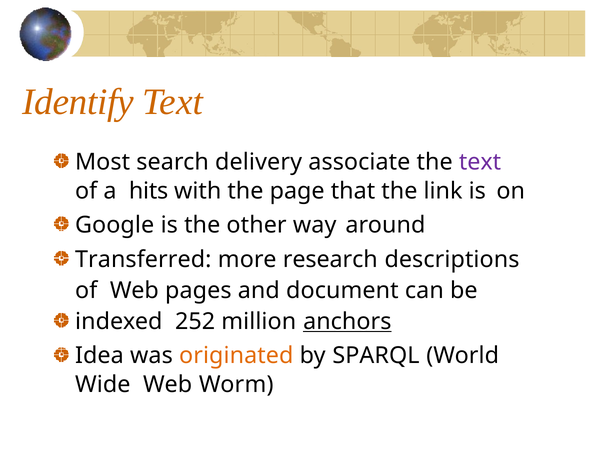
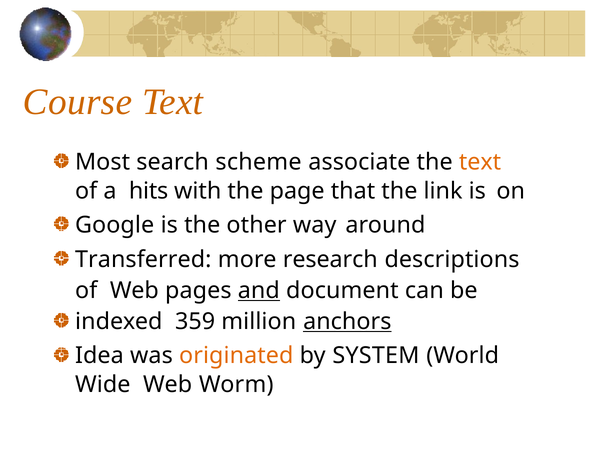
Identify: Identify -> Course (78, 102)
delivery: delivery -> scheme (259, 162)
text colour: purple -> orange (480, 162)
and underline: none -> present (259, 291)
252: 252 -> 359 (195, 322)
SPARQL: SPARQL -> SYSTEM (376, 356)
